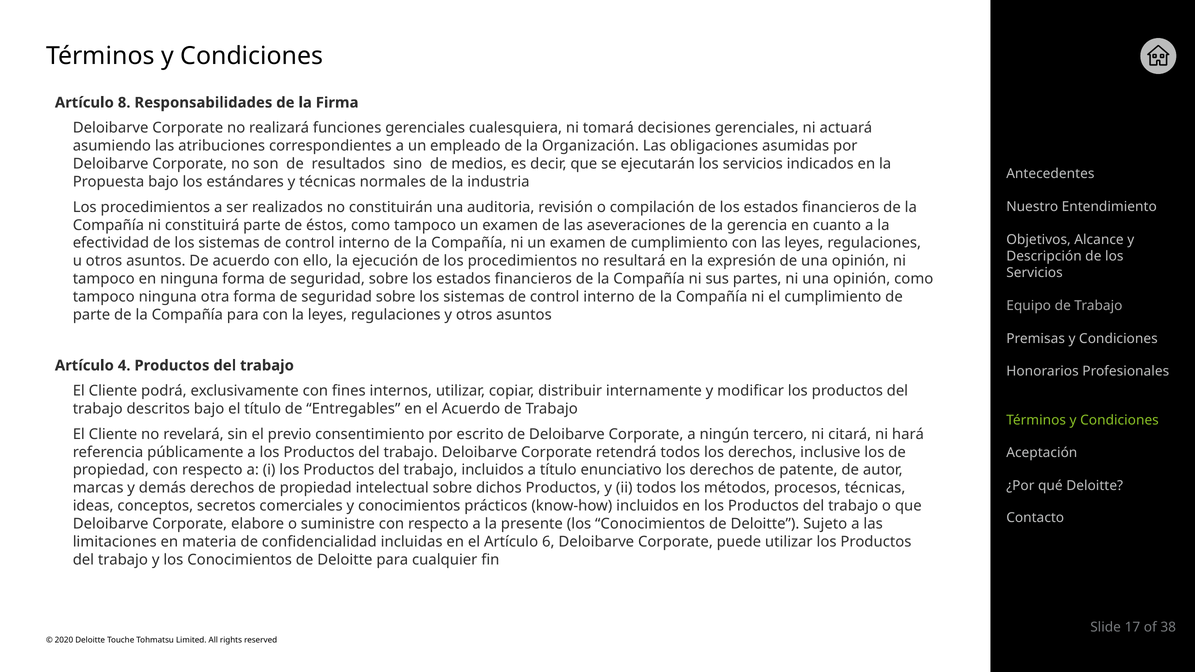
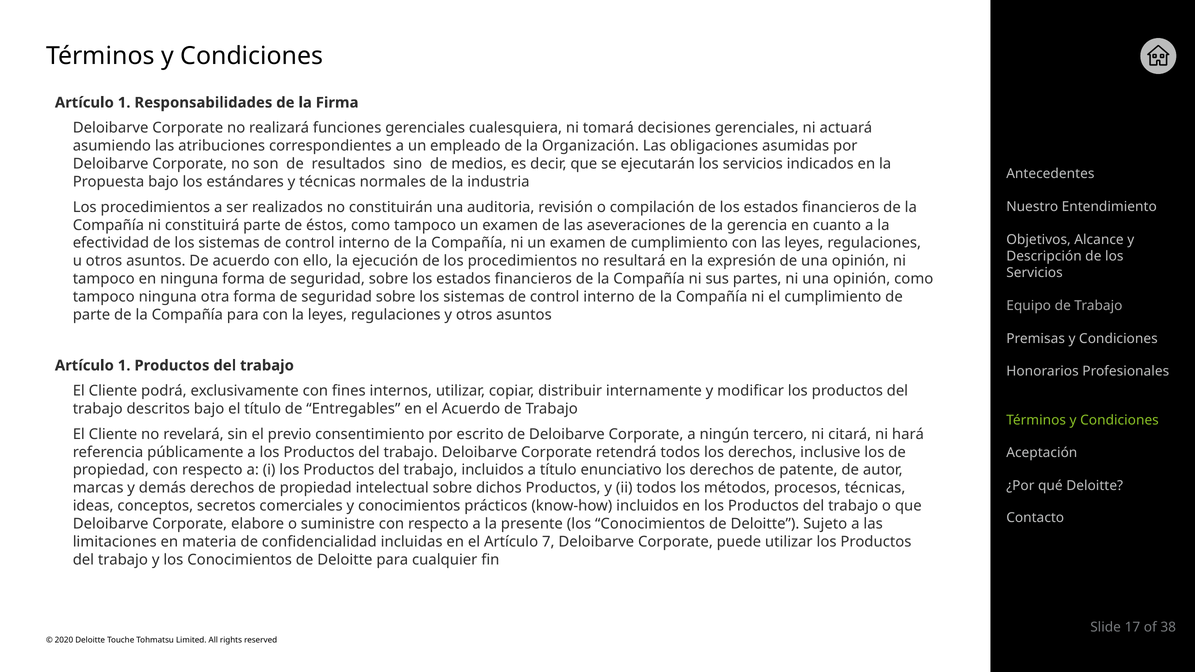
8: 8 -> 1 (124, 103)
4: 4 -> 1 (124, 366)
6: 6 -> 7 (548, 542)
